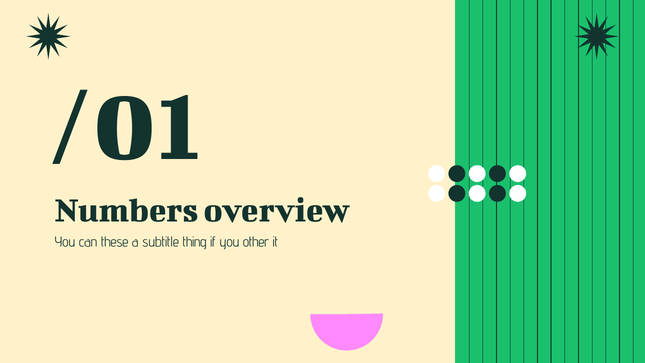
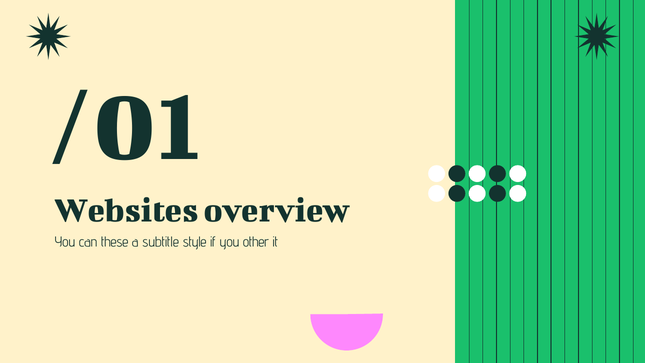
Numbers: Numbers -> Websites (127, 210)
thing: thing -> style (195, 242)
